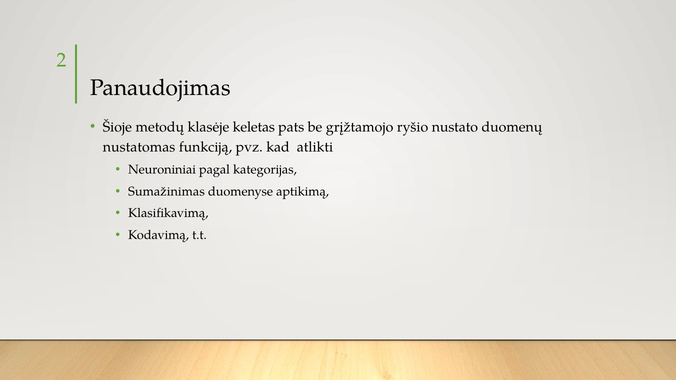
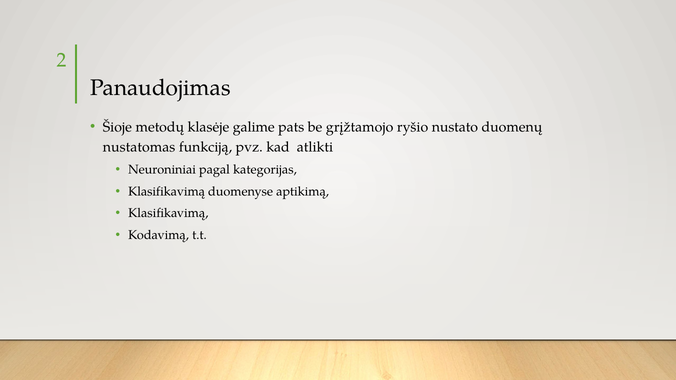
keletas: keletas -> galime (254, 127)
Sumažinimas: Sumažinimas -> Klasifikavimą (167, 192)
